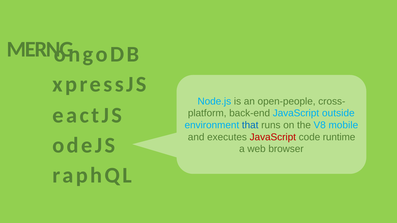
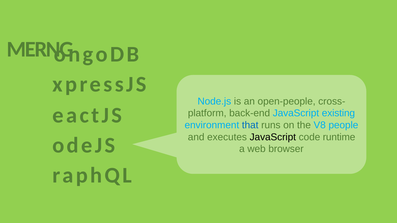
outside: outside -> existing (338, 113)
mobile: mobile -> people (343, 125)
JavaScript colour: red -> black (273, 137)
